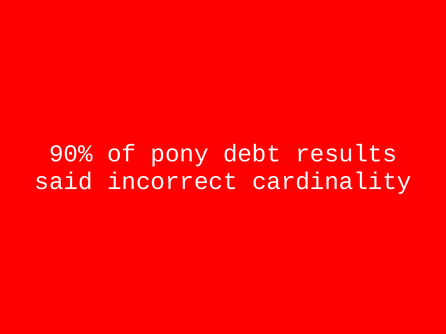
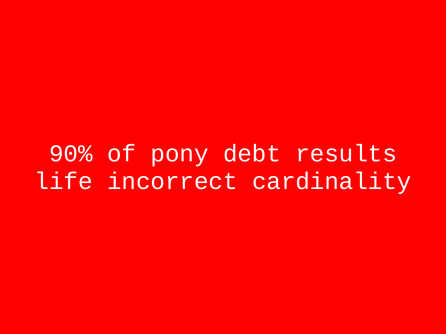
said: said -> life (64, 181)
